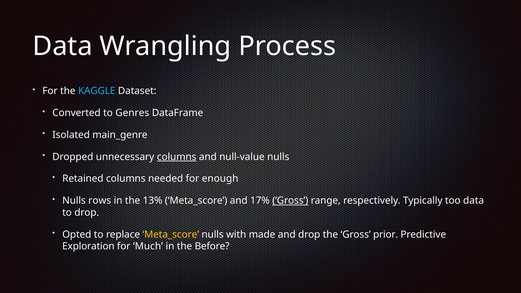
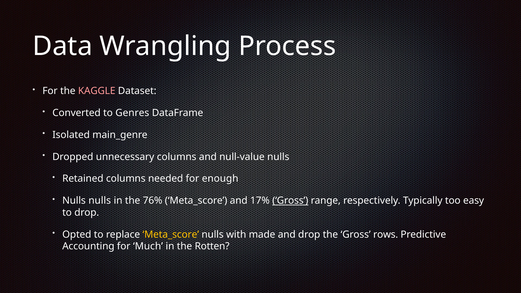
KAGGLE colour: light blue -> pink (97, 91)
columns underline: present -> none (177, 157)
Nulls rows: rows -> nulls (100, 201)
13%: 13% -> 76% (153, 201)
too data: data -> easy (474, 201)
prior: prior -> rows (386, 234)
Exploration: Exploration -> Accounting (88, 246)
Before: Before -> Rotten (212, 246)
